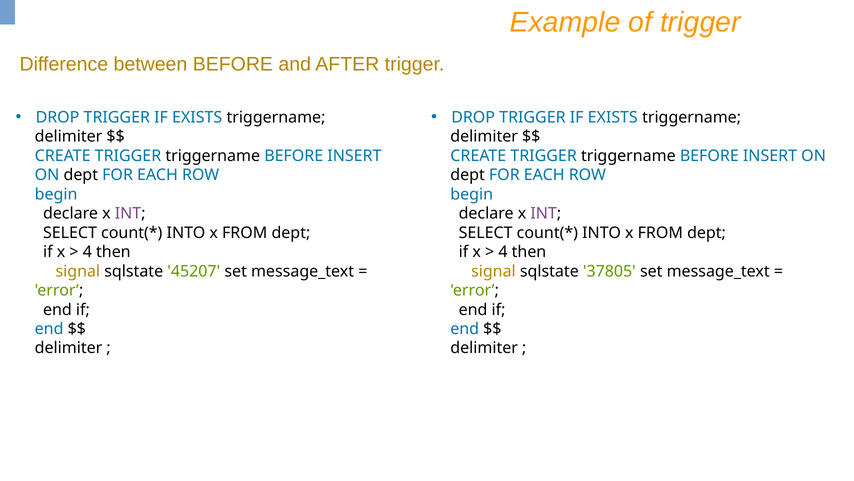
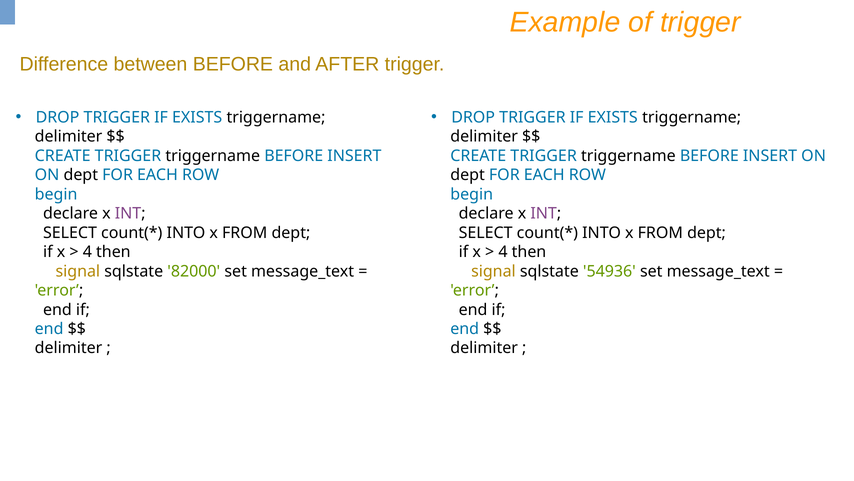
45207: 45207 -> 82000 (194, 271)
37805: 37805 -> 54936 (609, 271)
